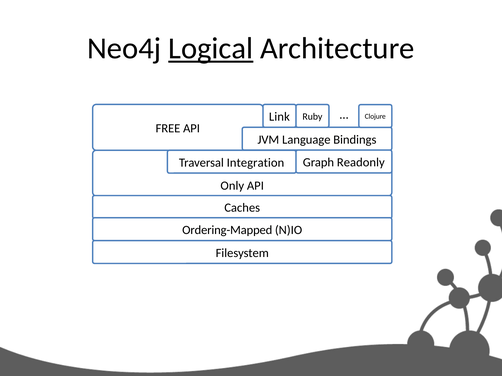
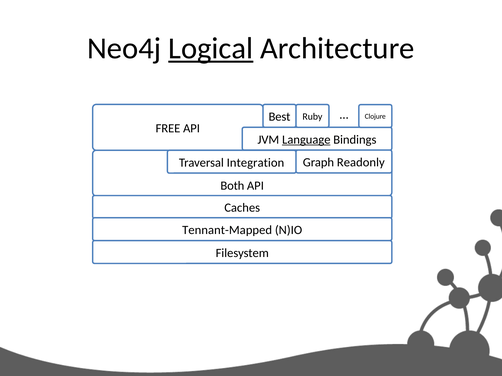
Link: Link -> Best (280, 117)
Language underline: none -> present (306, 140)
Only: Only -> Both (232, 186)
Ordering-Mapped: Ordering-Mapped -> Tennant-Mapped (227, 230)
